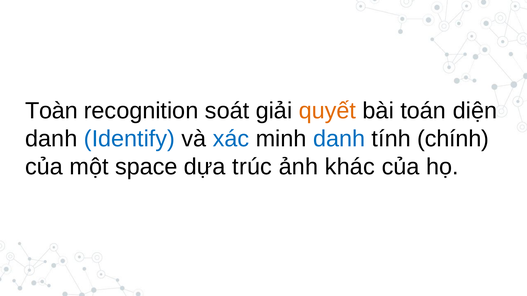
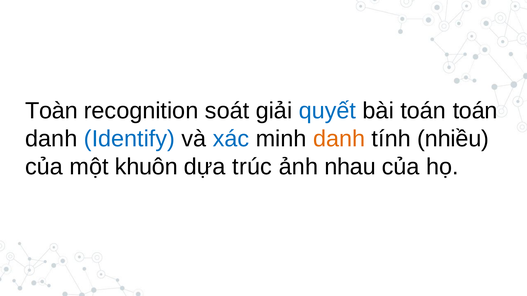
quyết colour: orange -> blue (327, 111)
toán diện: diện -> toán (475, 111)
danh colour: blue -> orange (339, 139)
chính: chính -> nhiều (453, 139)
space: space -> khuôn (146, 167)
khác: khác -> nhau (350, 167)
